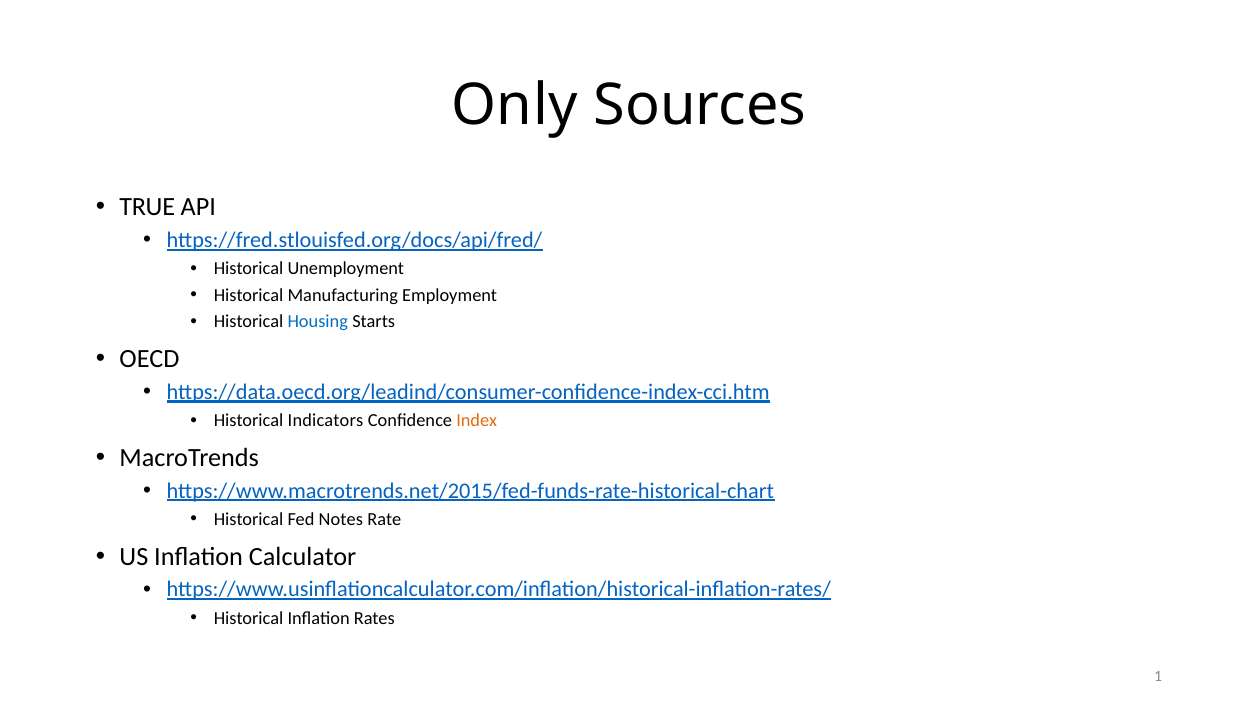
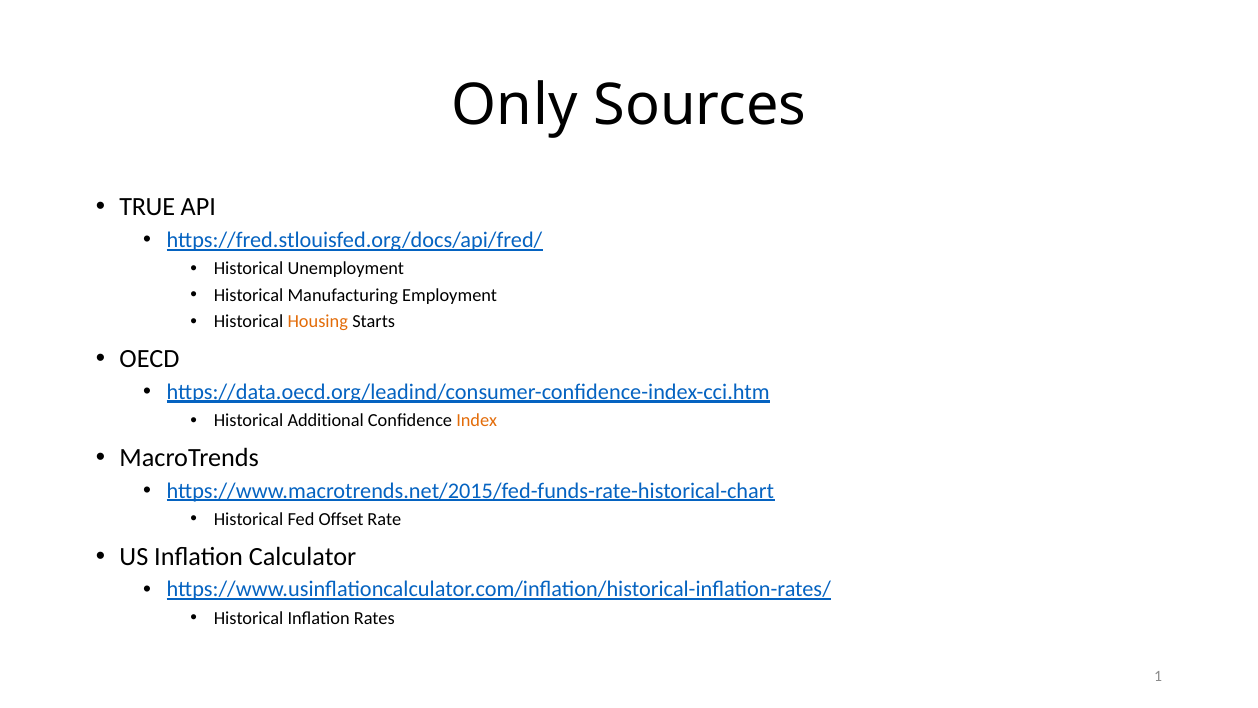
Housing colour: blue -> orange (318, 321)
Indicators: Indicators -> Additional (326, 420)
Notes: Notes -> Offset (341, 519)
